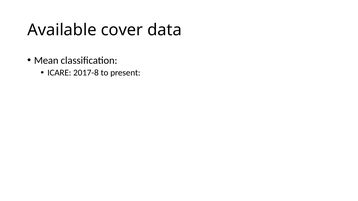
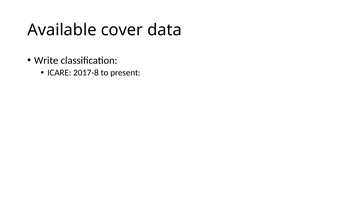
Mean: Mean -> Write (46, 61)
